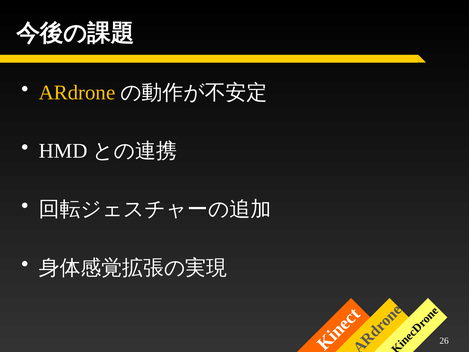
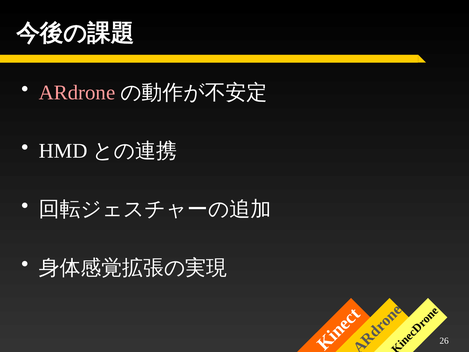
ARdrone colour: yellow -> pink (77, 92)
